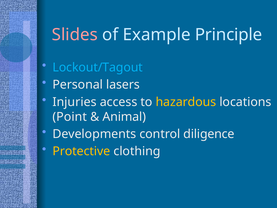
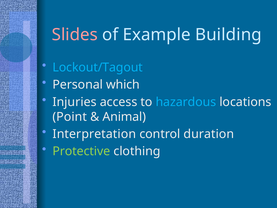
Principle: Principle -> Building (228, 35)
lasers: lasers -> which (123, 85)
hazardous colour: yellow -> light blue (186, 102)
Developments: Developments -> Interpretation (94, 134)
diligence: diligence -> duration (209, 134)
Protective colour: yellow -> light green (81, 151)
